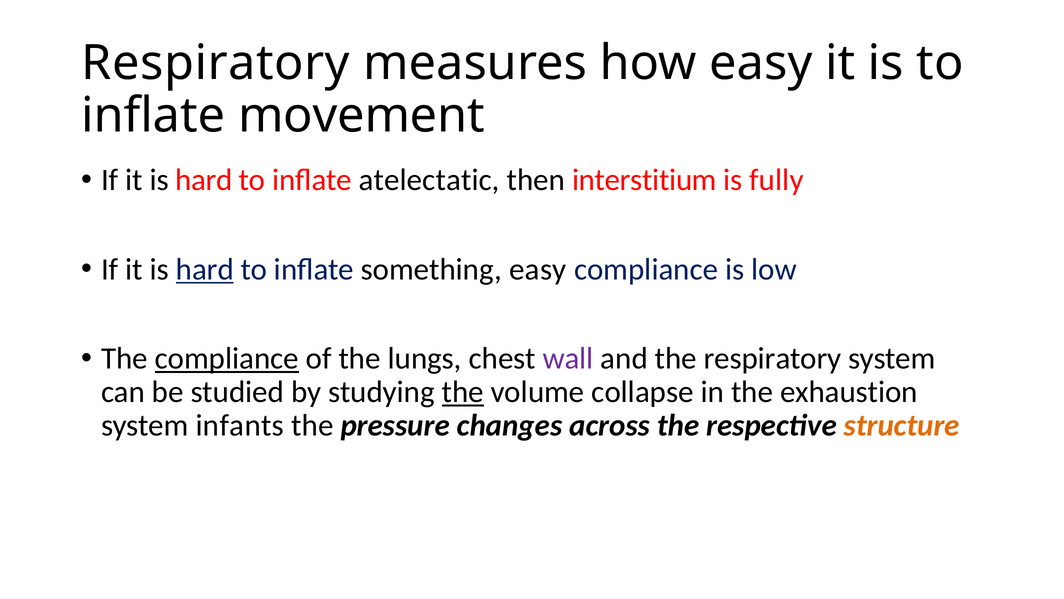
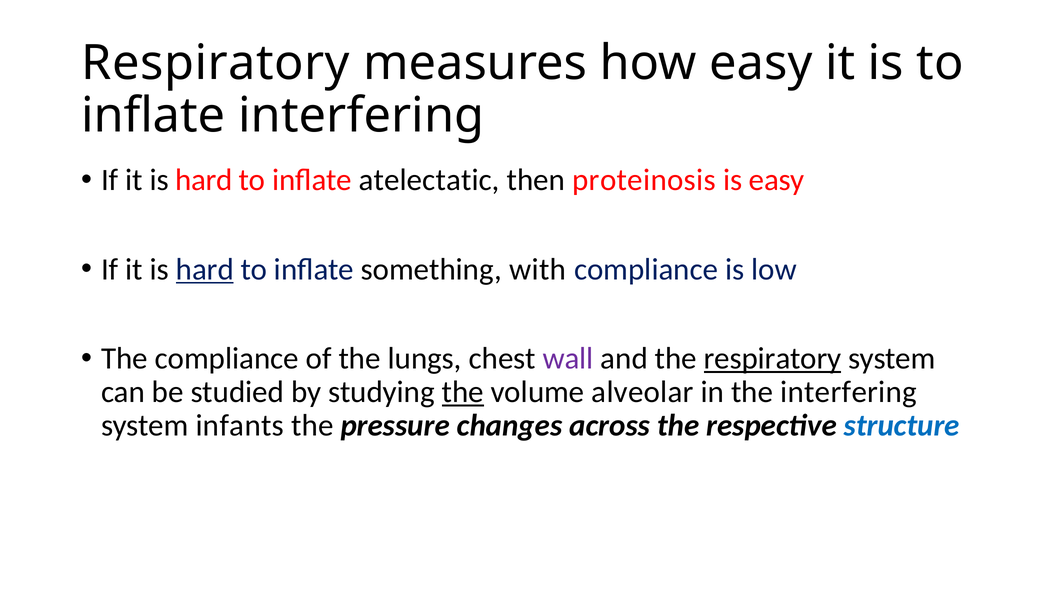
inflate movement: movement -> interfering (361, 116)
interstitium: interstitium -> proteinosis (644, 180)
is fully: fully -> easy (777, 180)
something easy: easy -> with (538, 269)
compliance underline: present -> none (227, 358)
respiratory underline: none -> present (773, 358)
collapse: collapse -> alveolar (642, 392)
the exhaustion: exhaustion -> interfering (849, 392)
structure colour: orange -> blue (902, 425)
